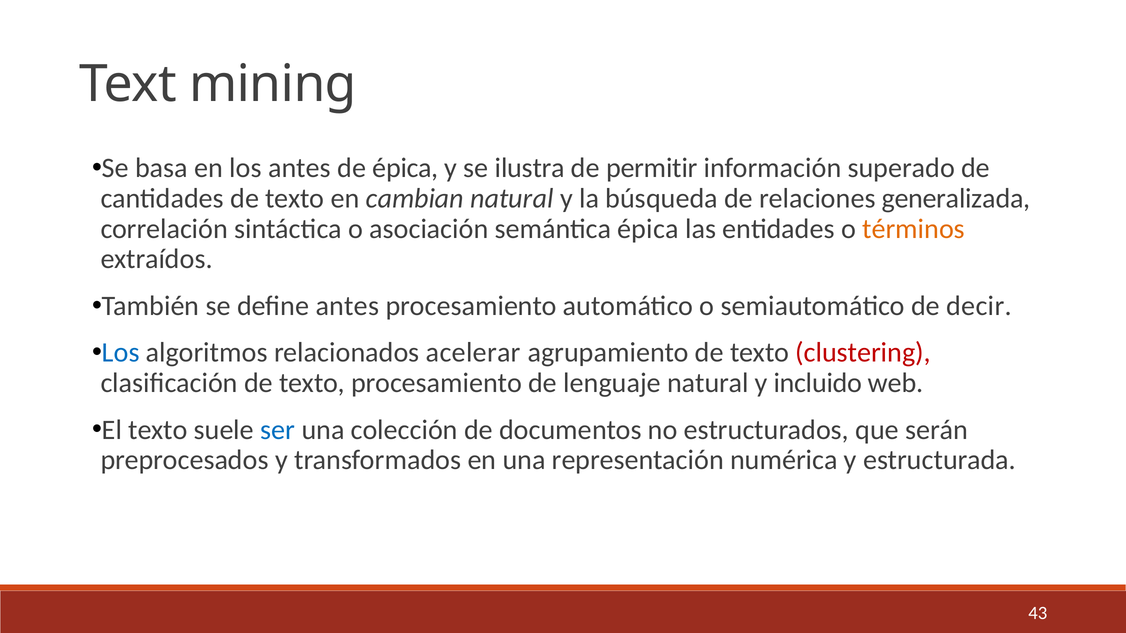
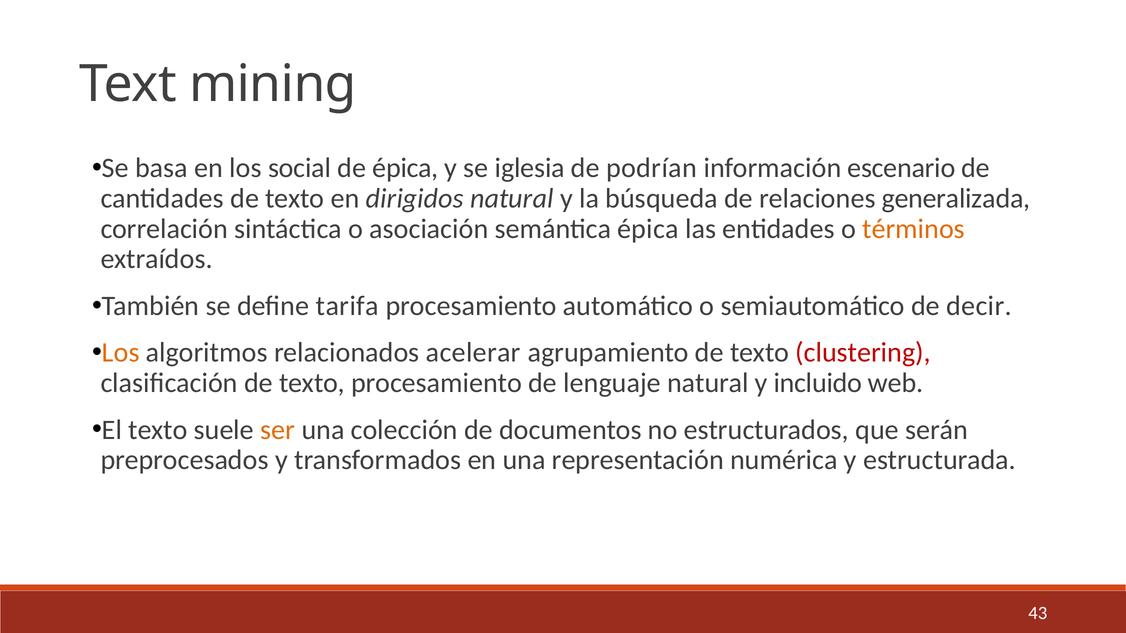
los antes: antes -> social (300, 168)
ilustra: ilustra -> iglesia (530, 168)
permitir: permitir -> podrían (652, 168)
superado: superado -> escenario (901, 168)
cambian: cambian -> dirigidos (415, 198)
define antes: antes -> tarifa (347, 306)
Los colour: blue -> orange (121, 353)
ser colour: blue -> orange (278, 430)
